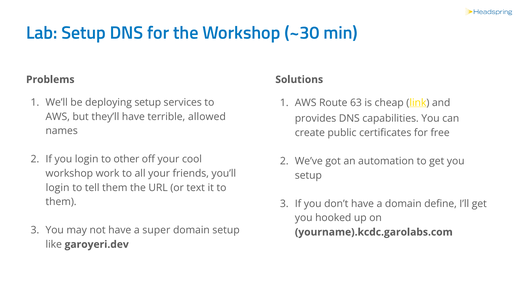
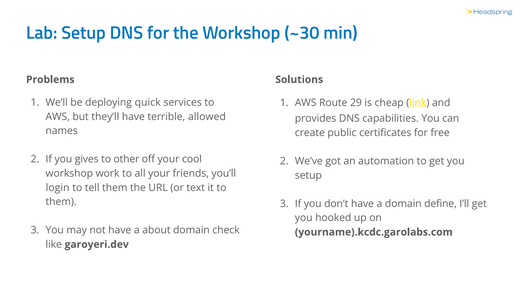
deploying setup: setup -> quick (148, 102)
63: 63 -> 29 (356, 103)
you login: login -> gives (87, 159)
super: super -> about (156, 230)
domain setup: setup -> check (226, 230)
